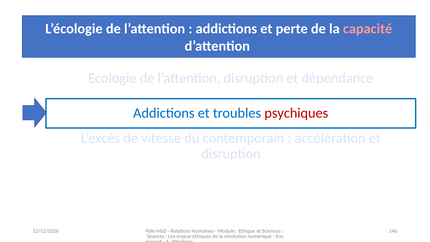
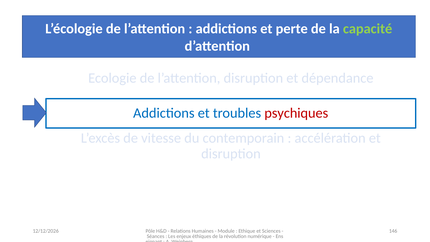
capacité colour: pink -> light green (368, 29)
